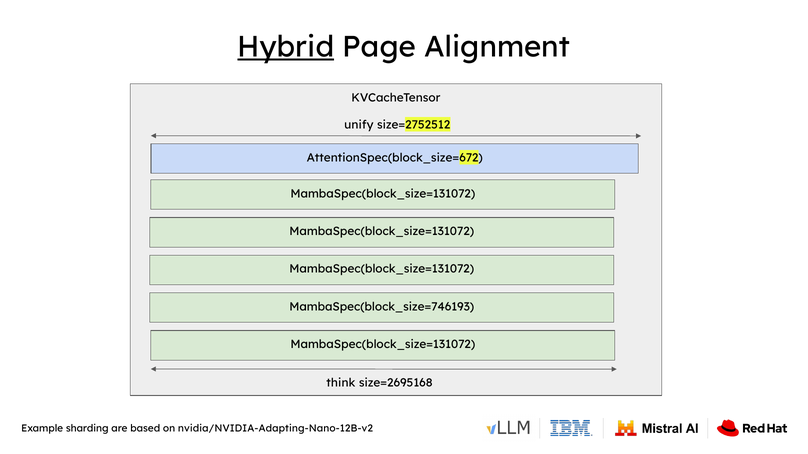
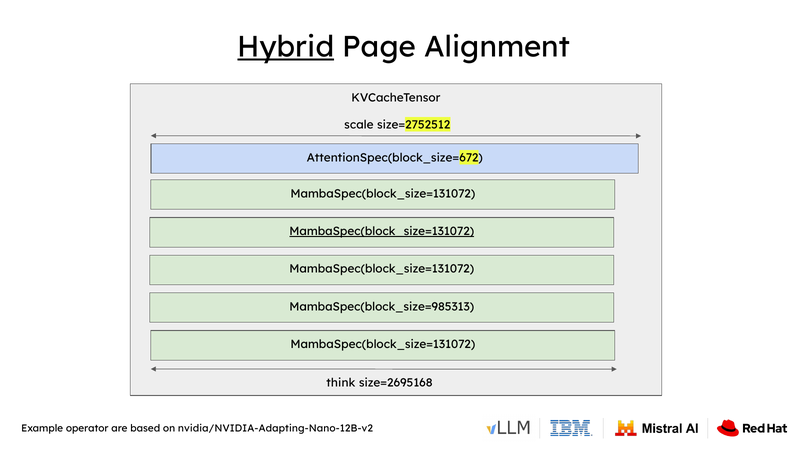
unify: unify -> scale (359, 125)
MambaSpec(block_size=131072 underline: none -> present (382, 232)
MambaSpec(block_size=746193: MambaSpec(block_size=746193 -> MambaSpec(block_size=985313 (382, 307)
sharding: sharding -> operator (87, 429)
